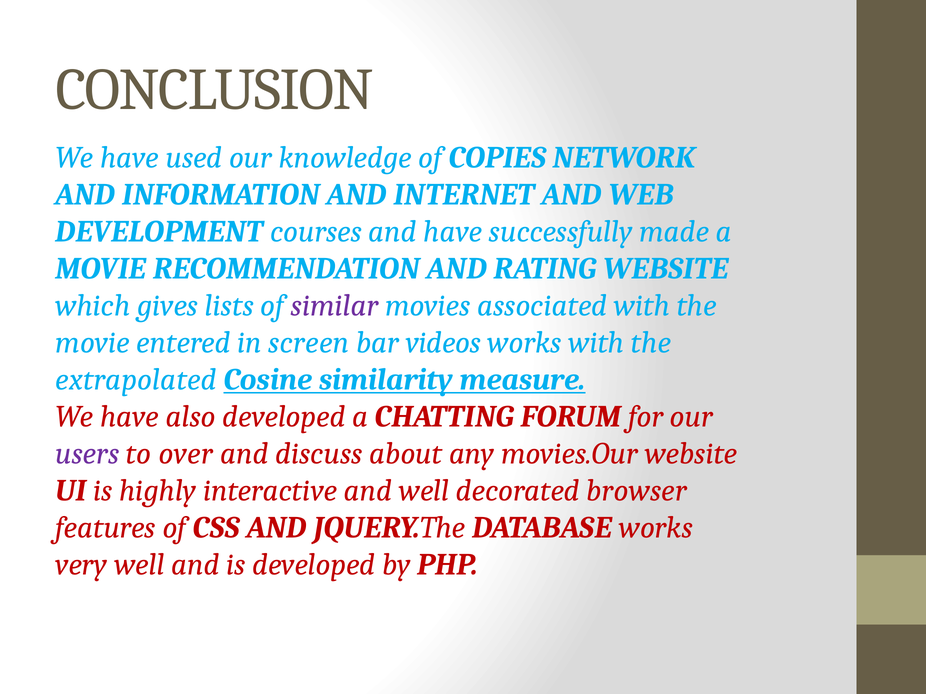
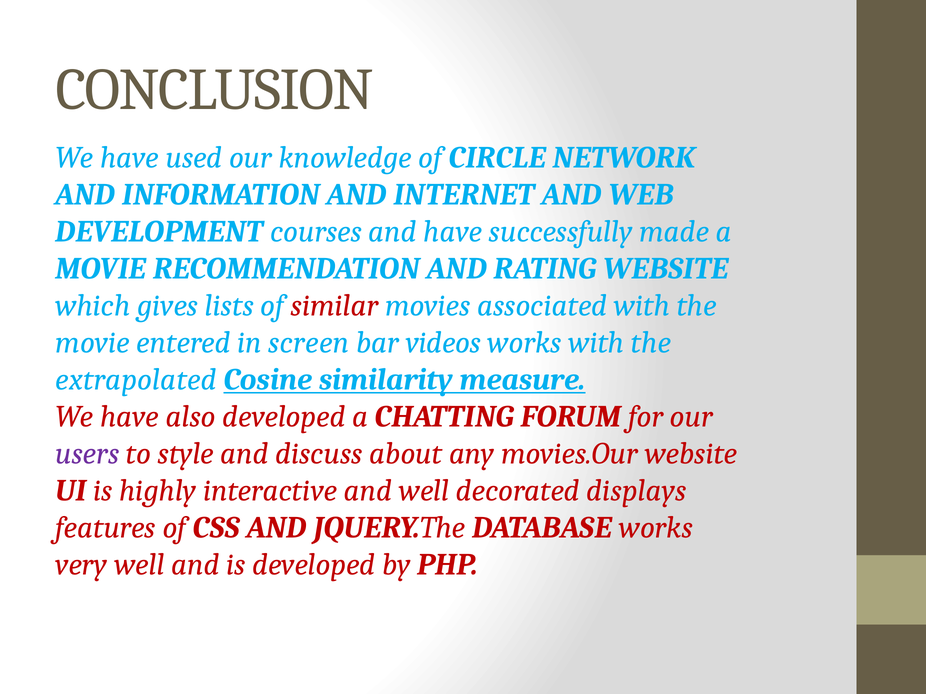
COPIES: COPIES -> CIRCLE (497, 157)
similar colour: purple -> red (335, 306)
over: over -> style (186, 454)
browser: browser -> displays (636, 491)
